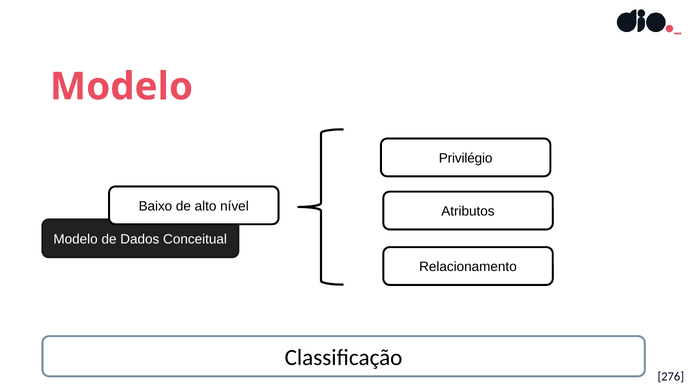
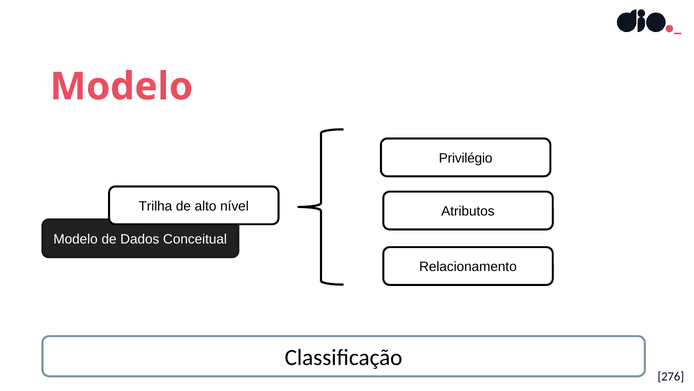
Baixo: Baixo -> Trilha (155, 206)
